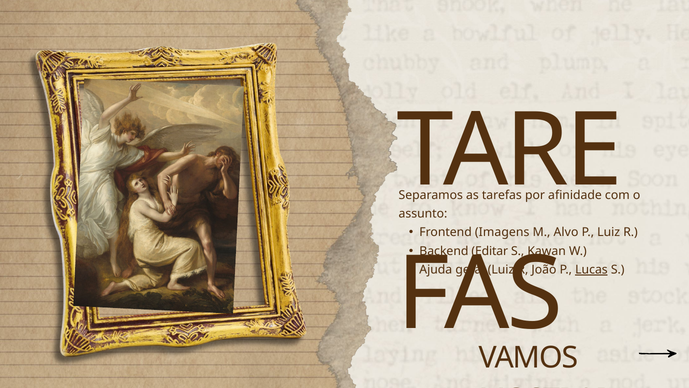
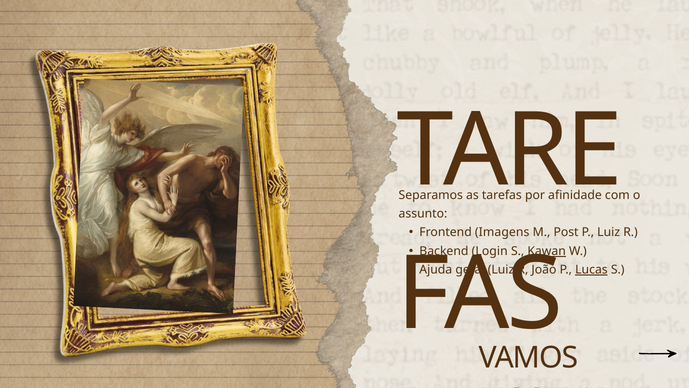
Alvo: Alvo -> Post (566, 232)
Editar: Editar -> Login (490, 251)
Kawan underline: none -> present (547, 251)
